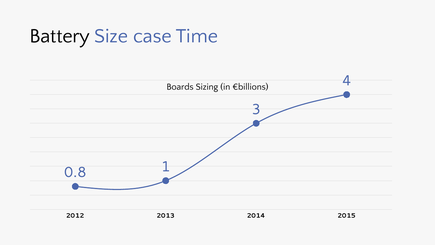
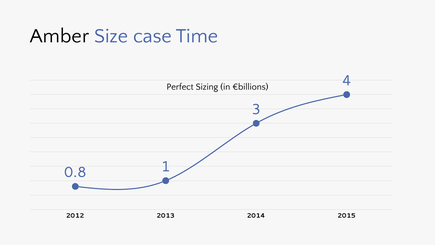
Battery: Battery -> Amber (60, 36)
Boards: Boards -> Perfect (180, 87)
